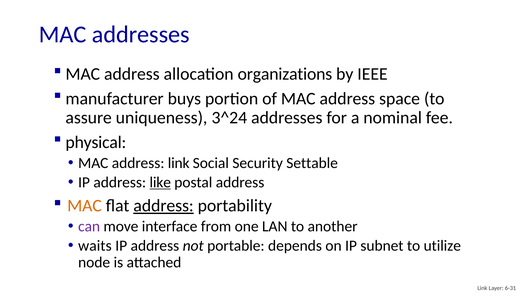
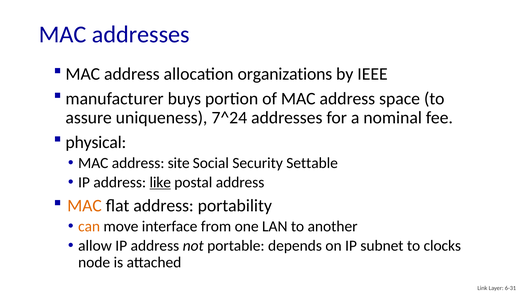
3^24: 3^24 -> 7^24 (229, 118)
address link: link -> site (179, 163)
address underline: present -> none (164, 206)
can colour: purple -> orange (89, 226)
waits: waits -> allow (95, 246)
utilize: utilize -> clocks (442, 246)
